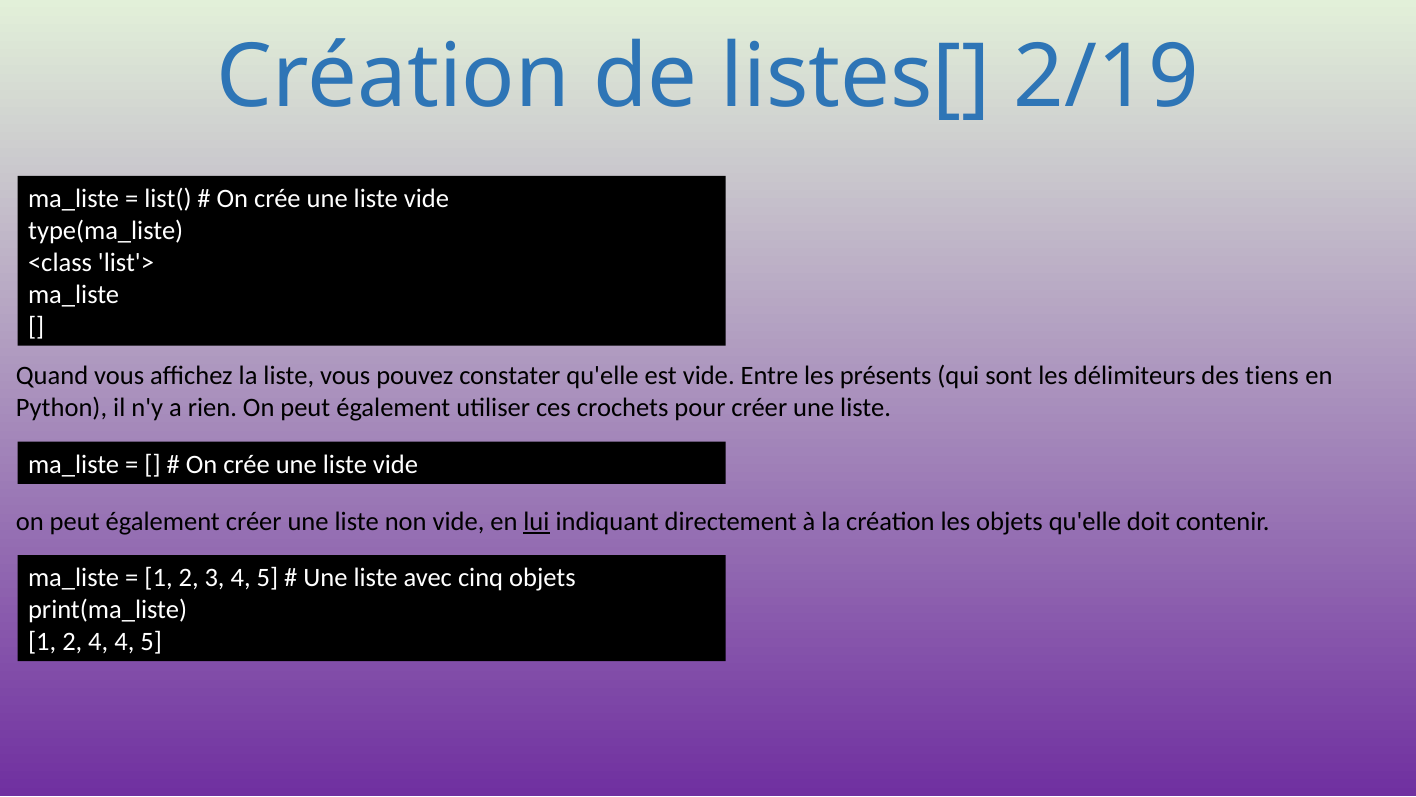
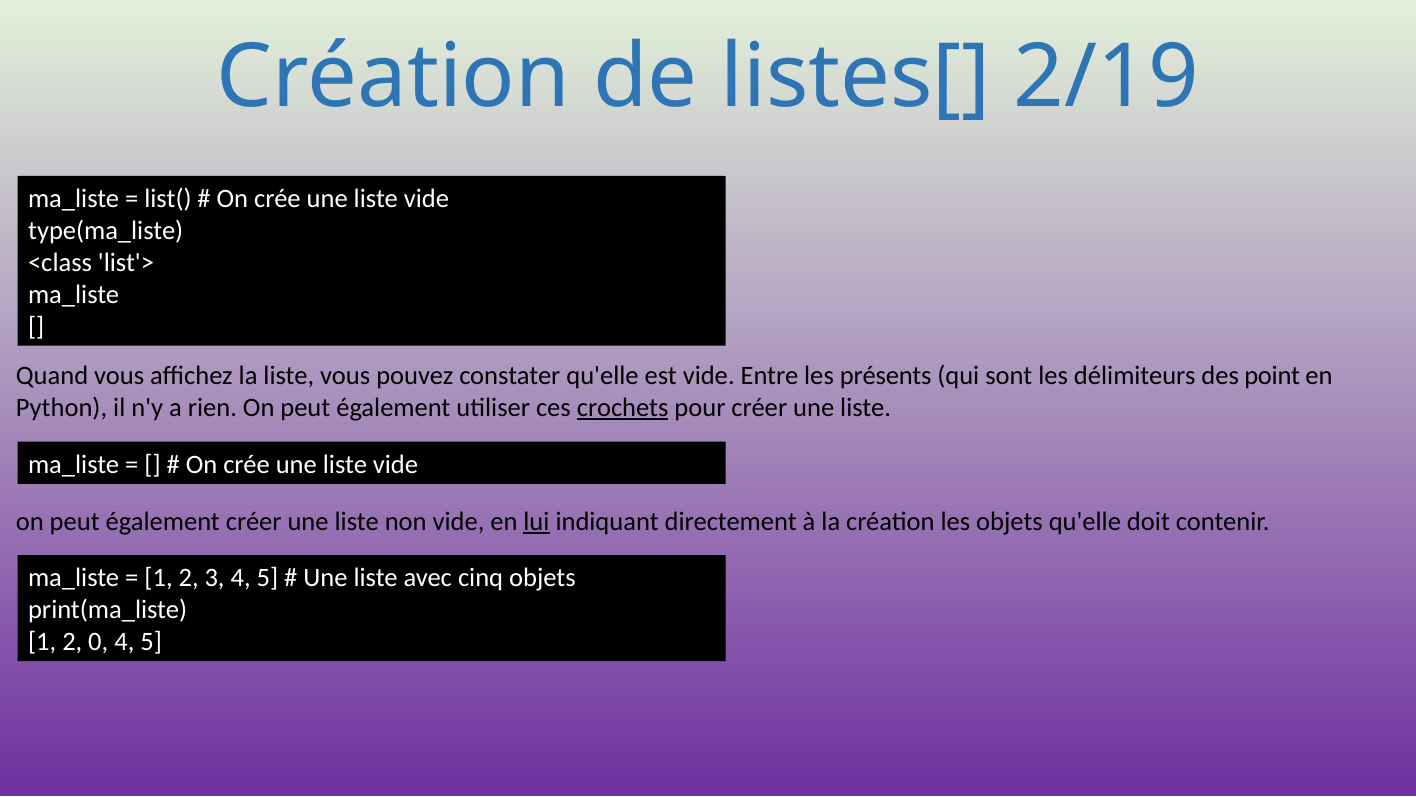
tiens: tiens -> point (1272, 375)
crochets underline: none -> present (623, 407)
2 4: 4 -> 0 (98, 642)
